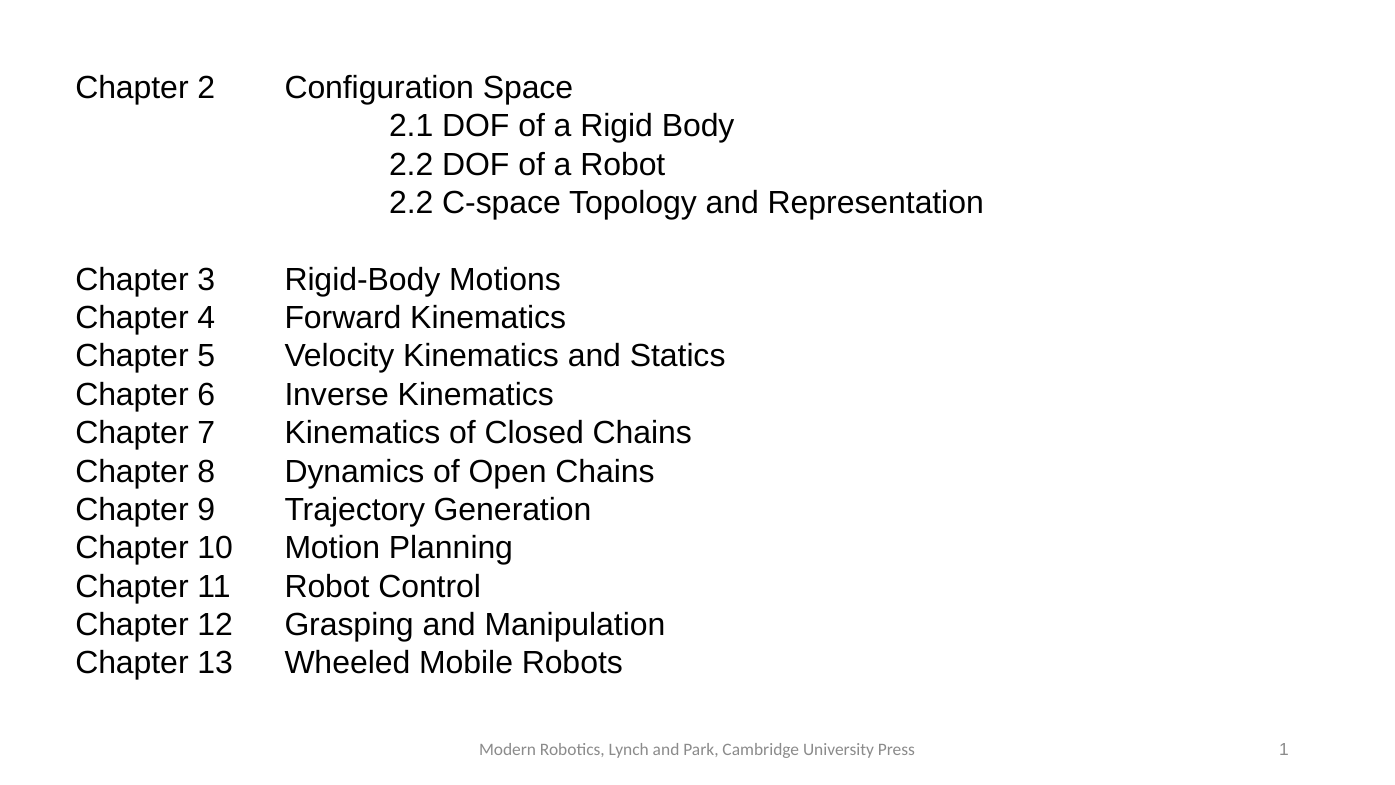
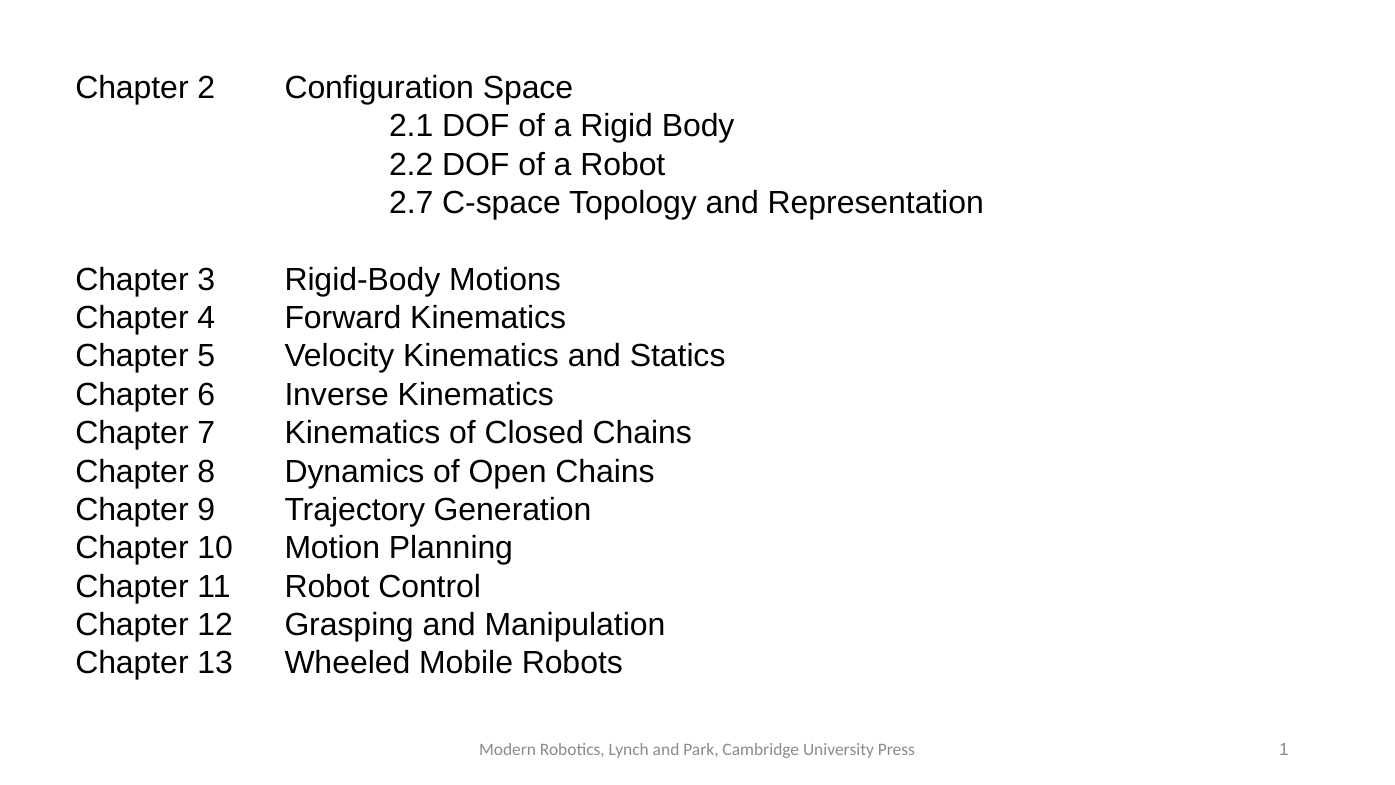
2.2: 2.2 -> 2.7 (411, 203)
